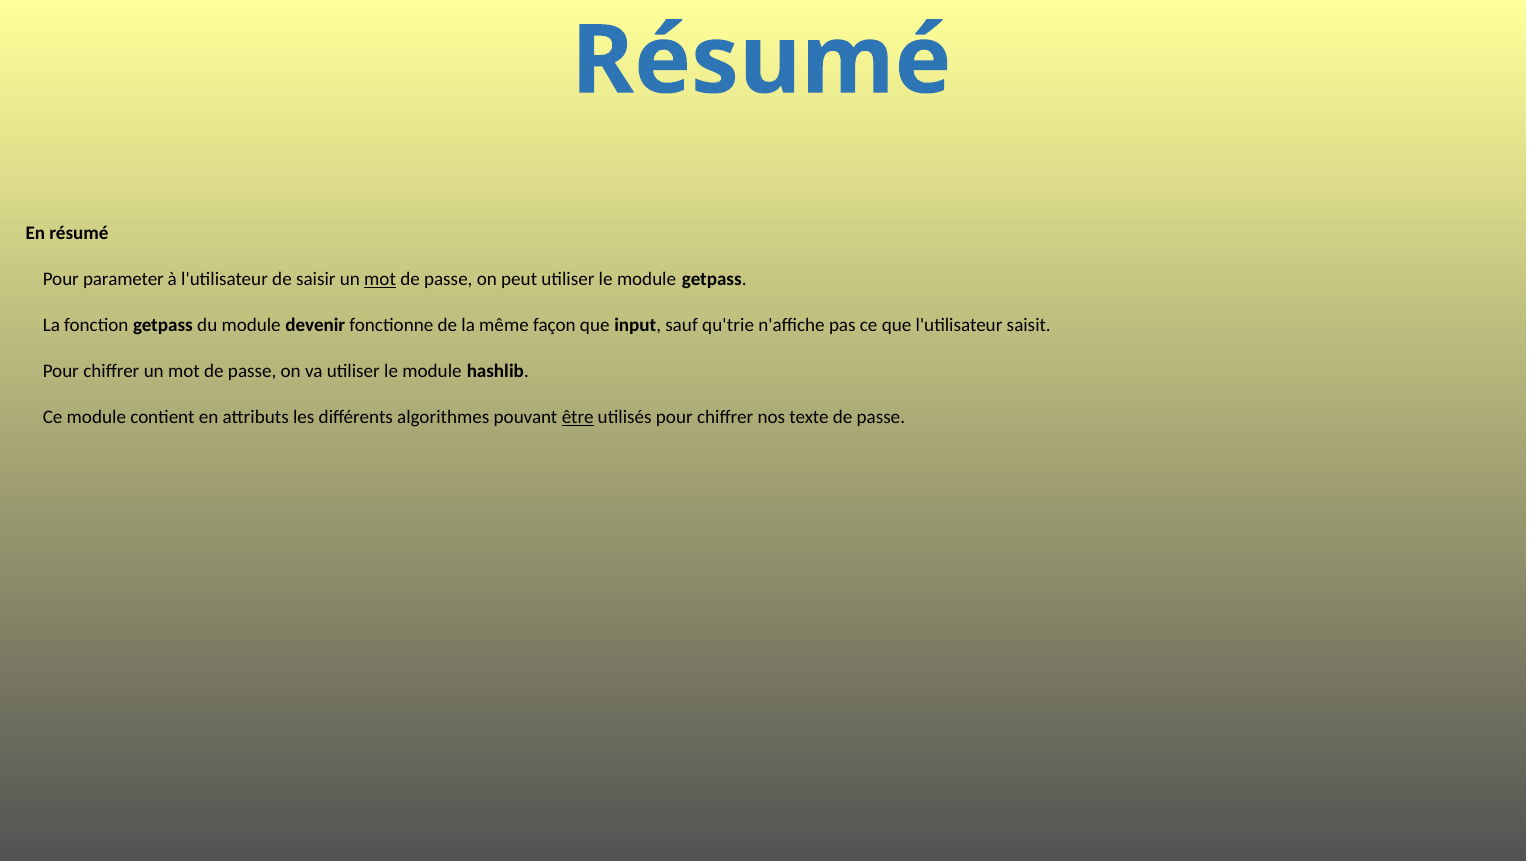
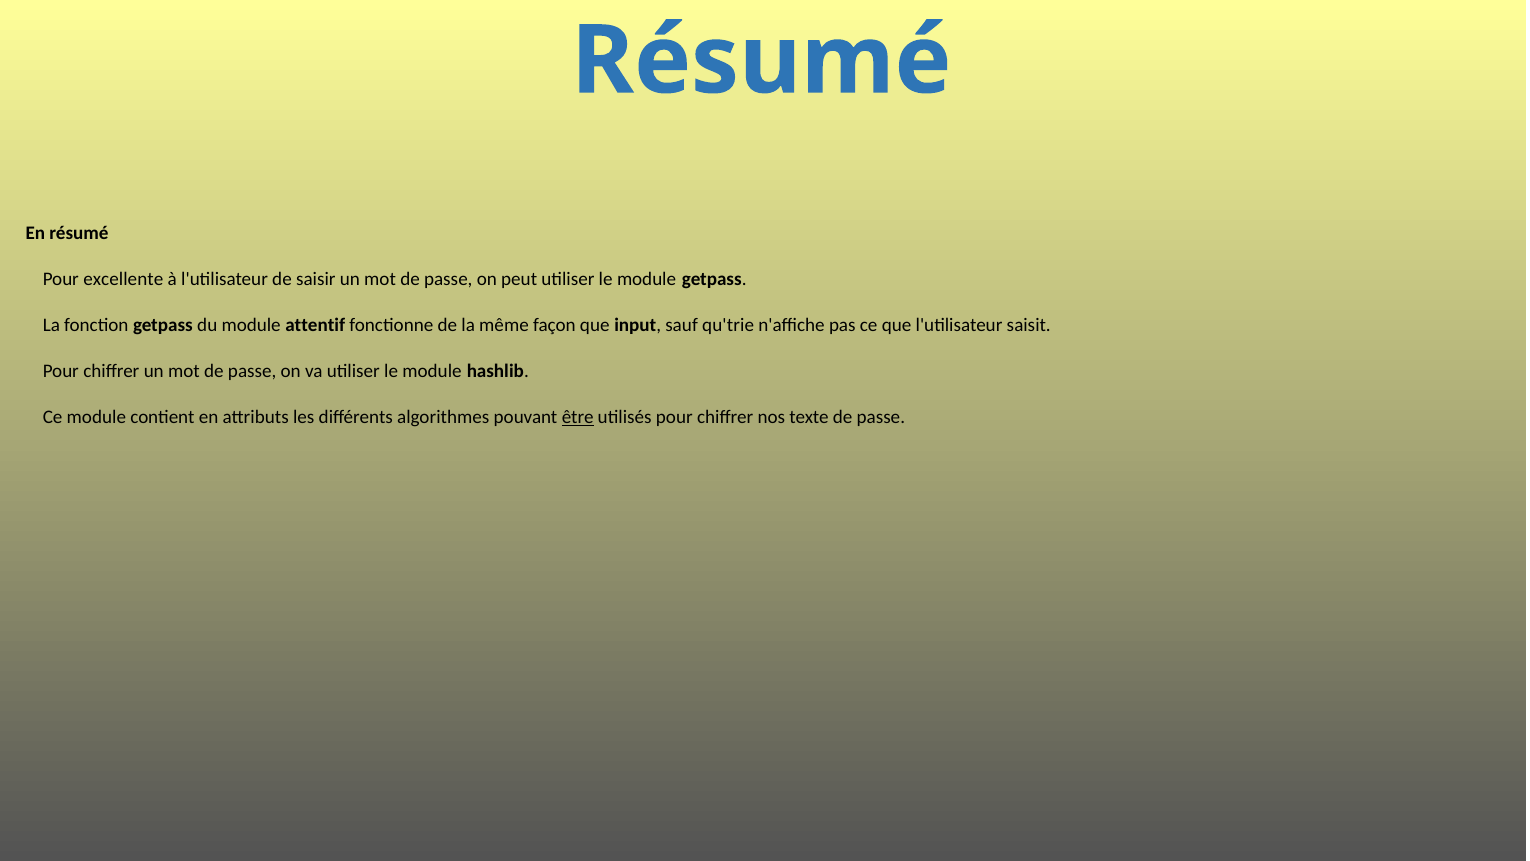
parameter: parameter -> excellente (123, 279)
mot underline: present -> none (380, 279)
devenir: devenir -> attentif (315, 325)
